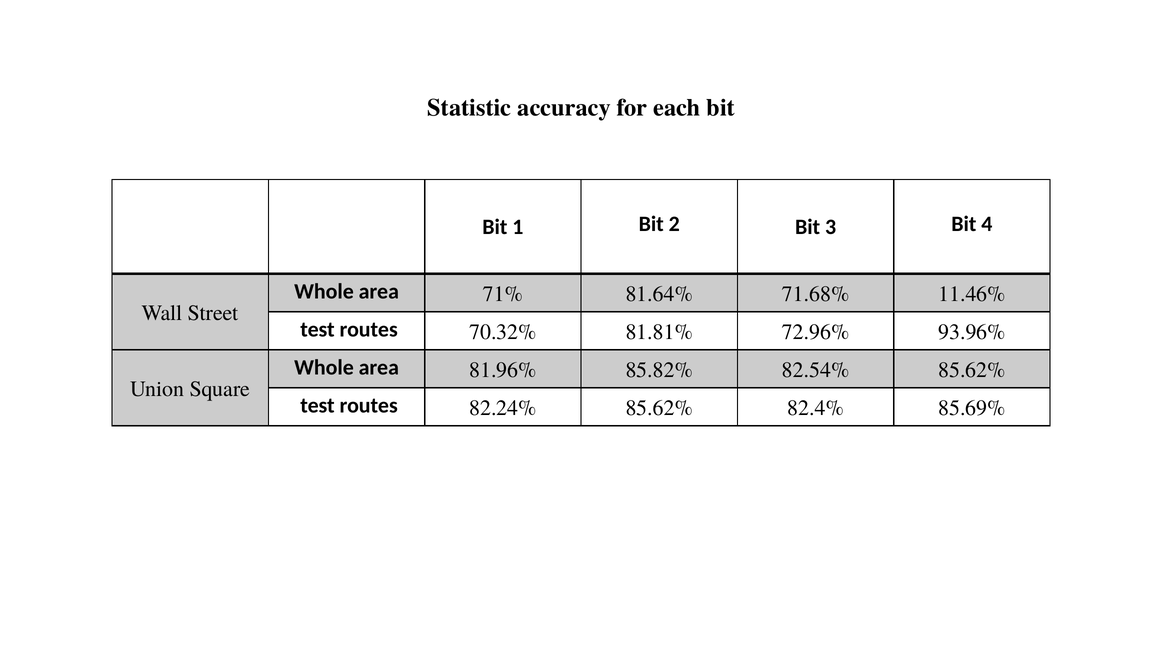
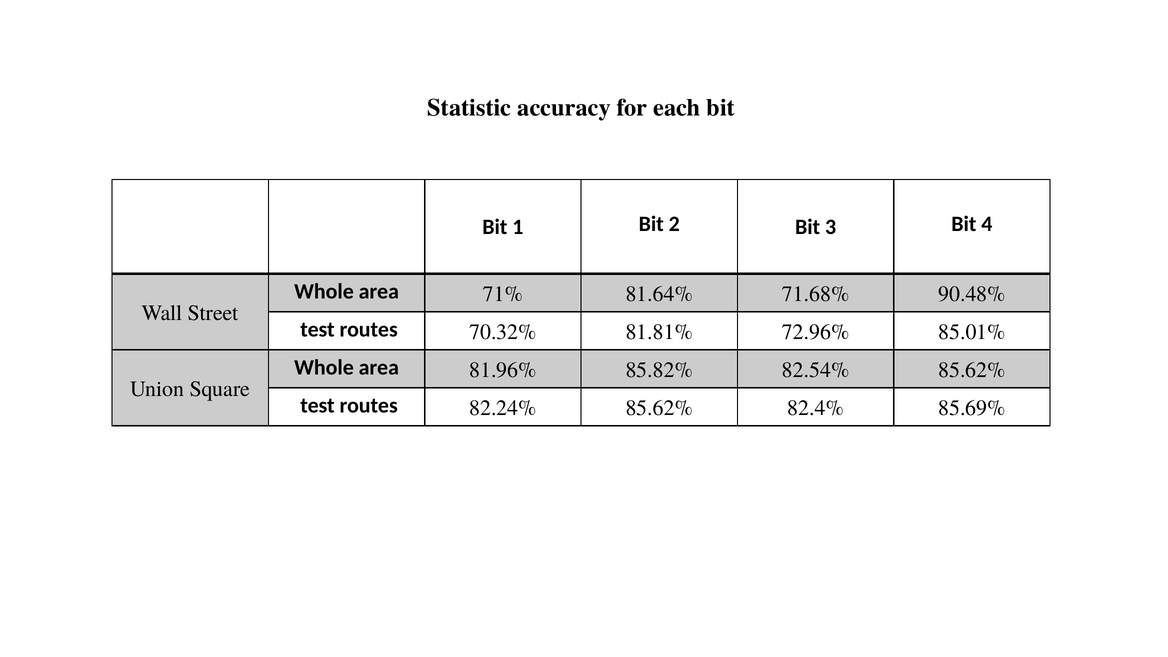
11.46%: 11.46% -> 90.48% (972, 294)
93.96%: 93.96% -> 85.01% (972, 332)
